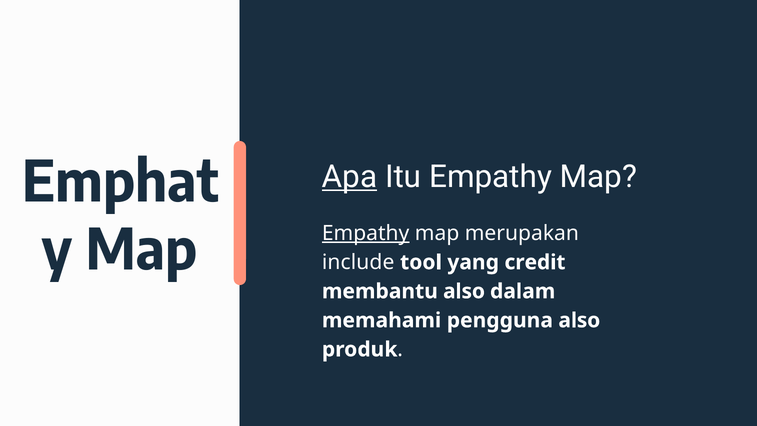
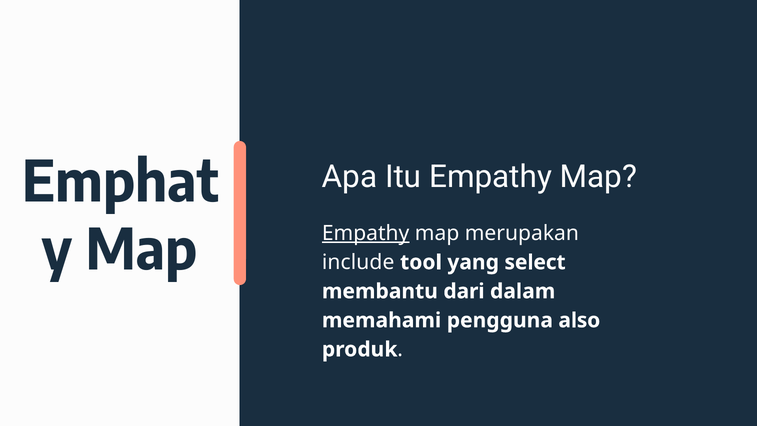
Apa underline: present -> none (350, 177)
credit: credit -> select (535, 262)
membantu also: also -> dari (464, 291)
